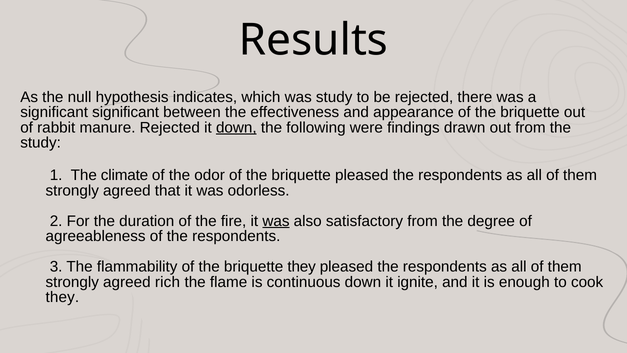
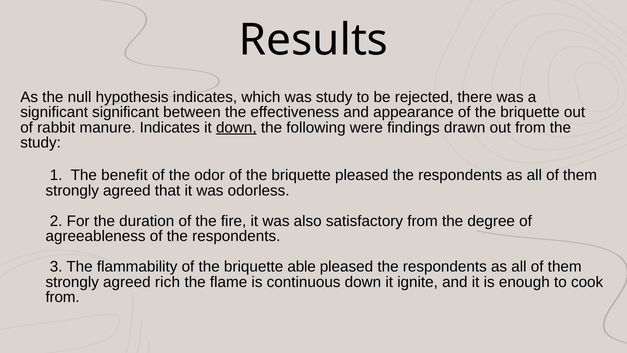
manure Rejected: Rejected -> Indicates (170, 127)
climate: climate -> benefit (124, 175)
was underline: present -> none (276, 221)
briquette they: they -> able (302, 266)
they: they -> from (63, 297)
